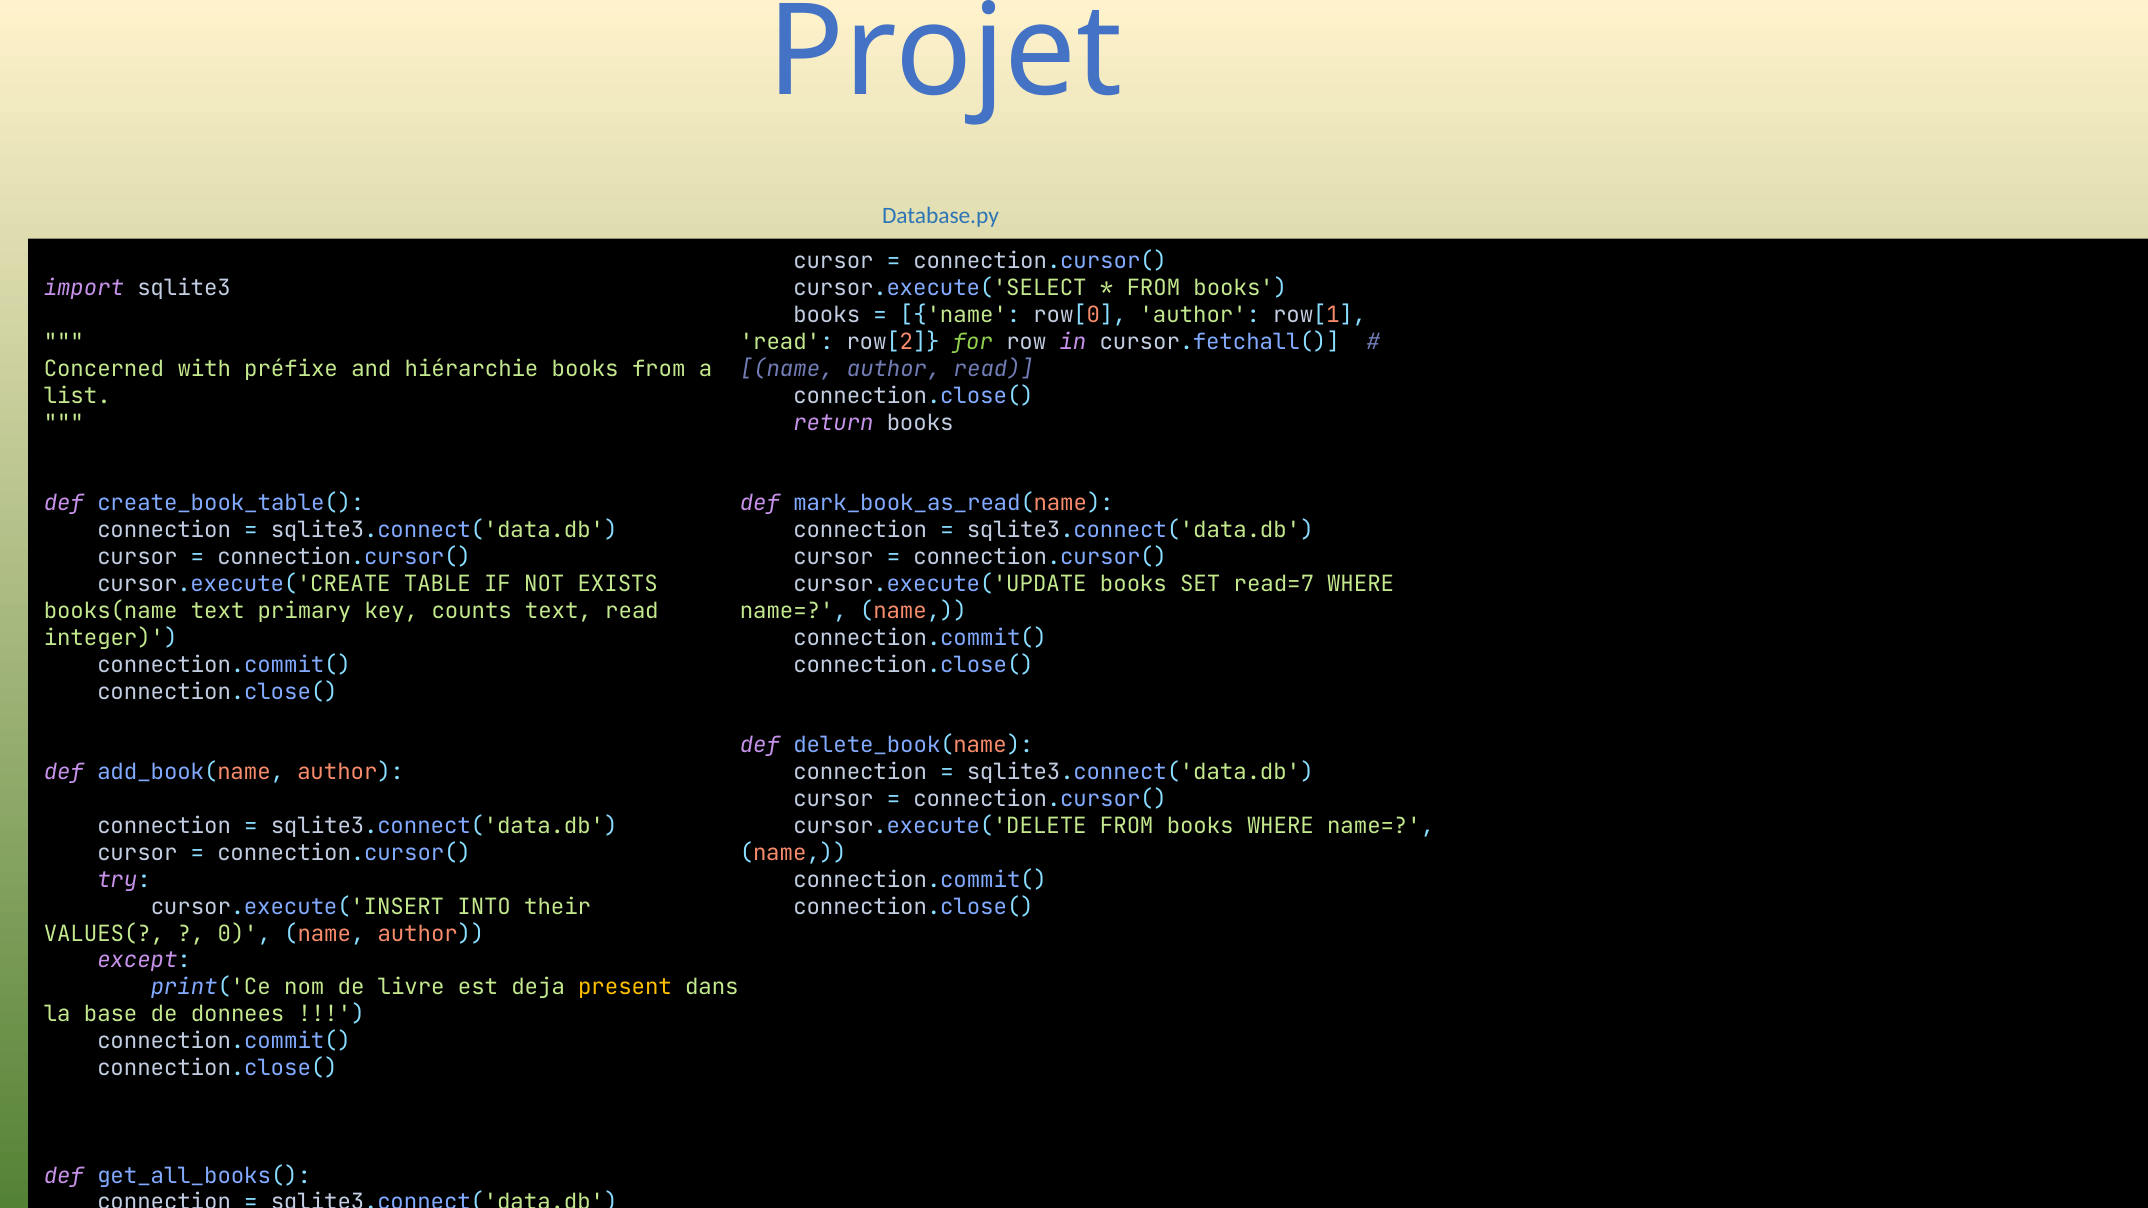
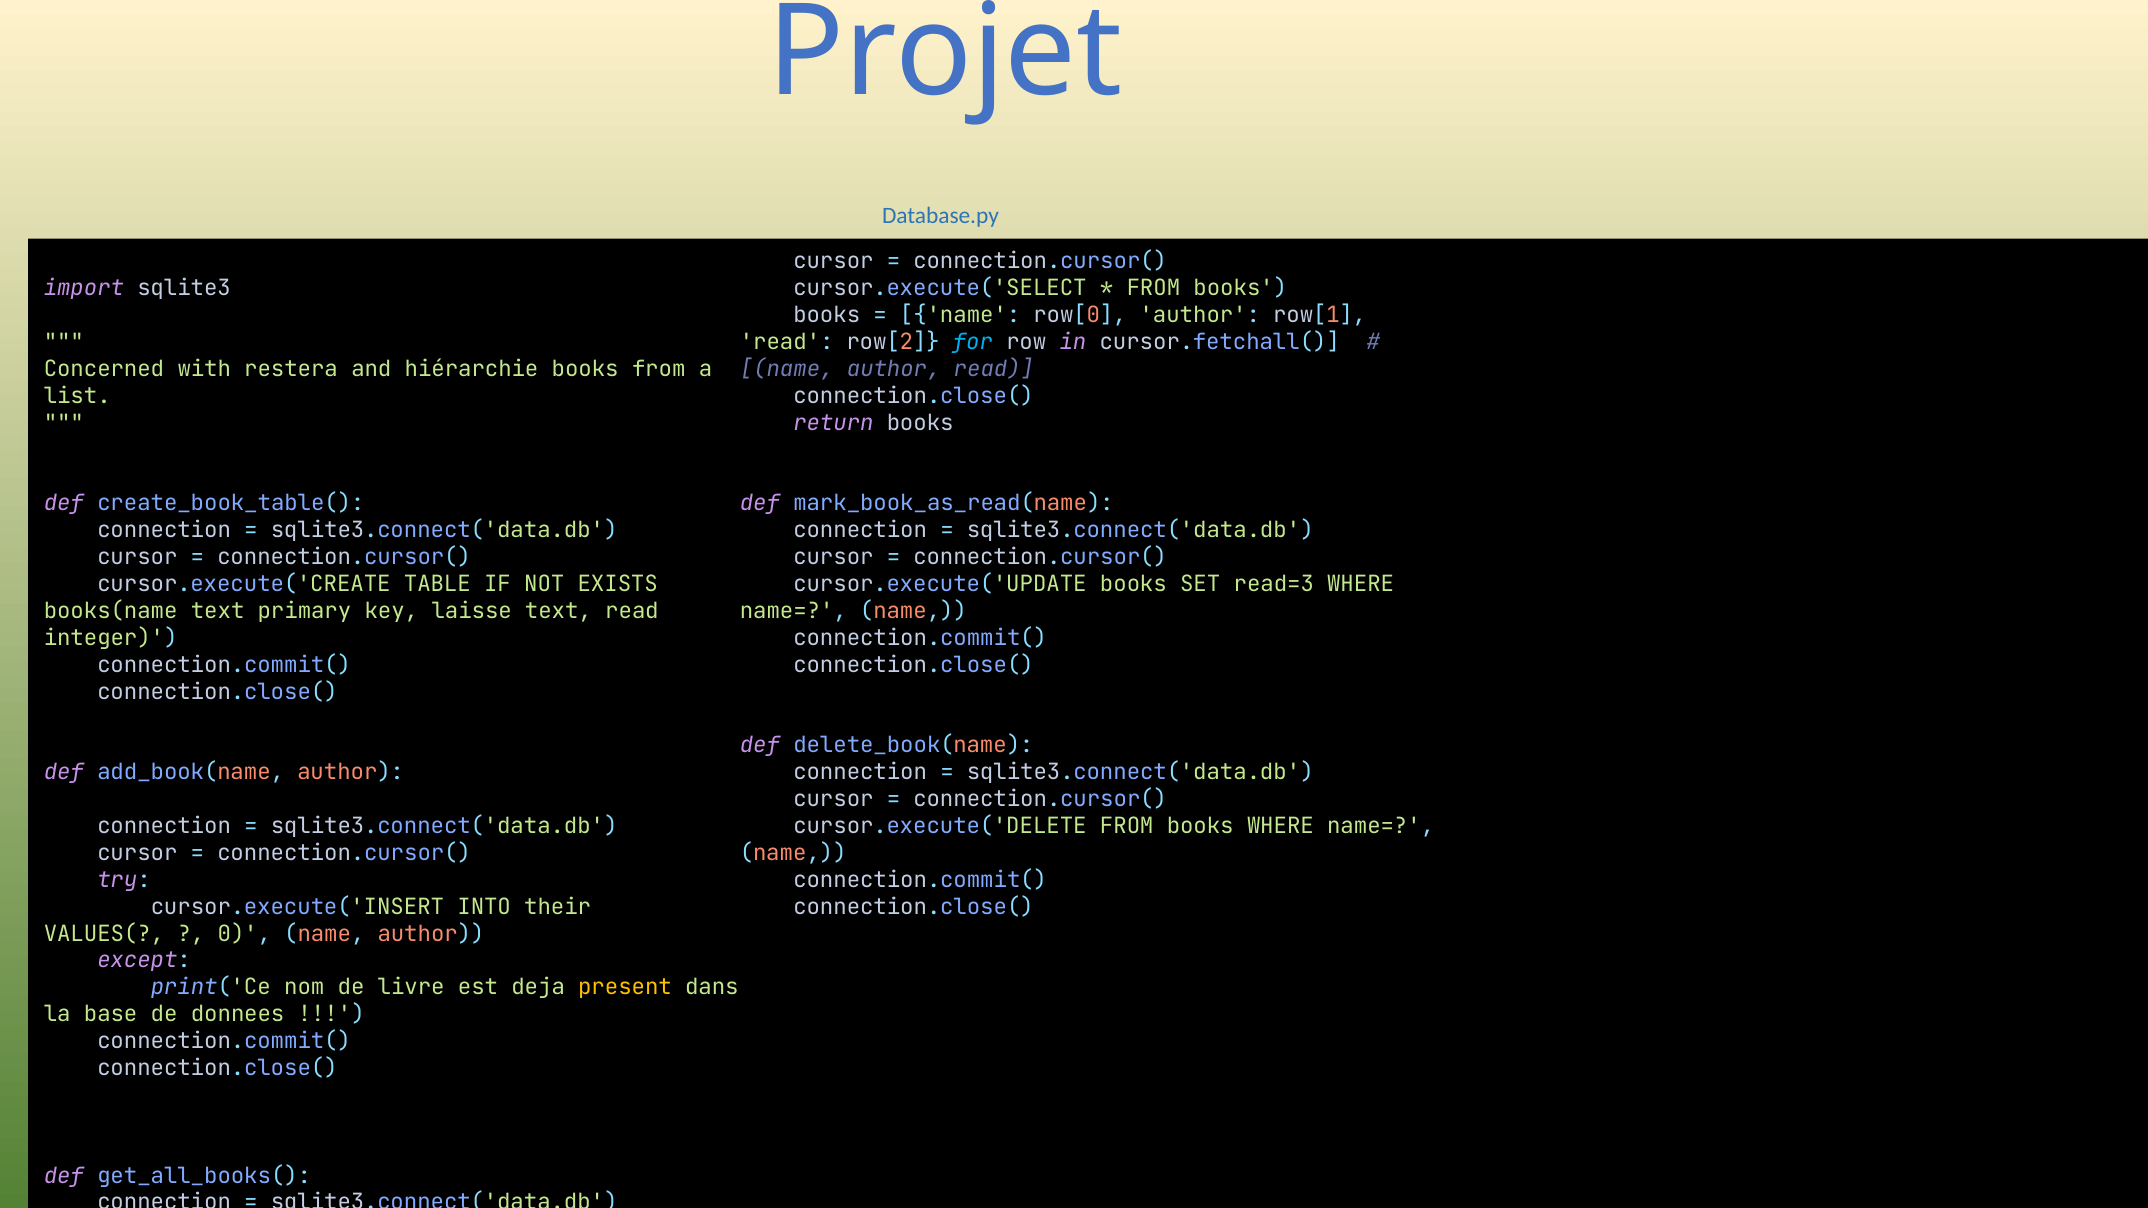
for colour: light green -> light blue (973, 342)
préfixe: préfixe -> restera (291, 369)
read=7: read=7 -> read=3 (1274, 584)
counts: counts -> laisse (472, 611)
